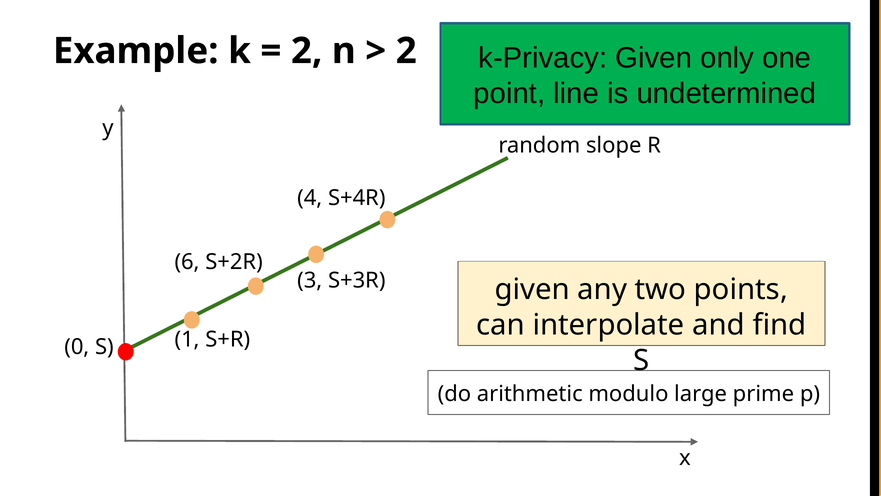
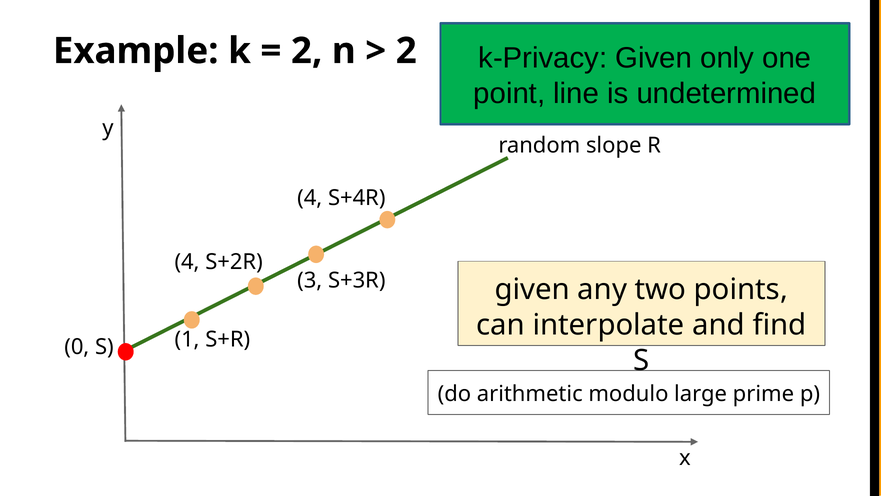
6: 6 -> 4 (187, 262)
